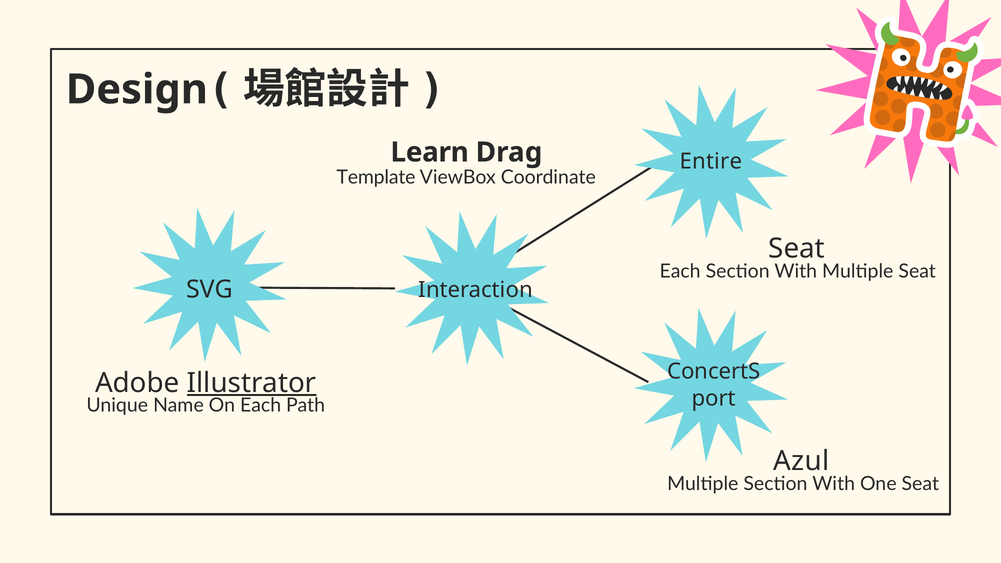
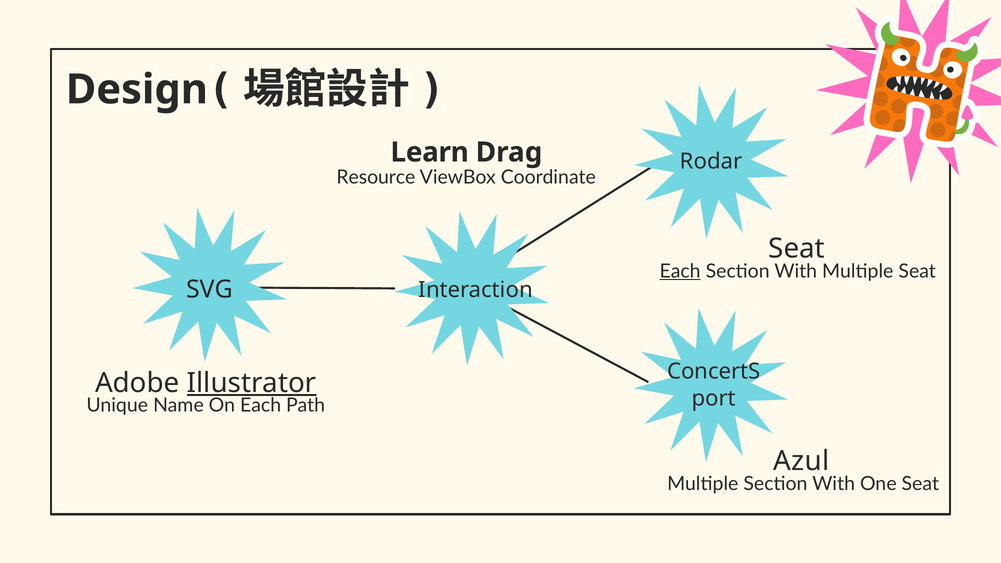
Entire: Entire -> Rodar (711, 162)
Template: Template -> Resource (376, 178)
Each underline: none -> present (680, 271)
